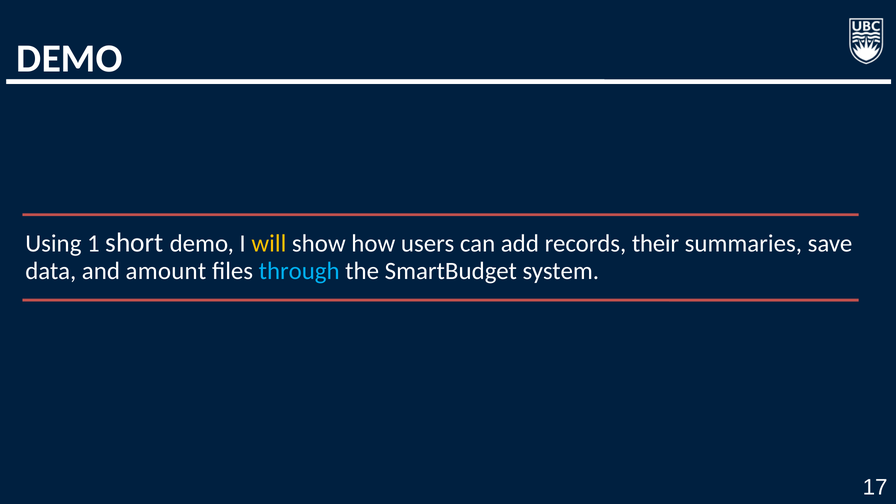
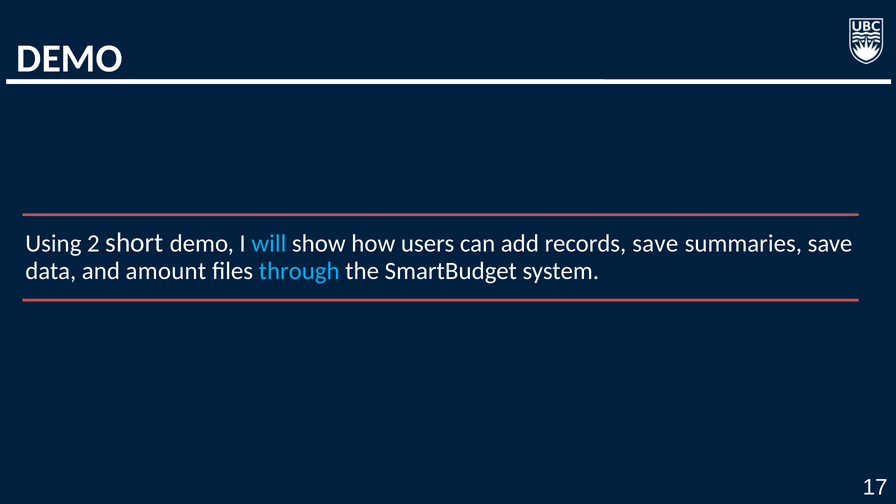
1: 1 -> 2 (93, 244)
will colour: yellow -> light blue (269, 244)
records their: their -> save (655, 244)
